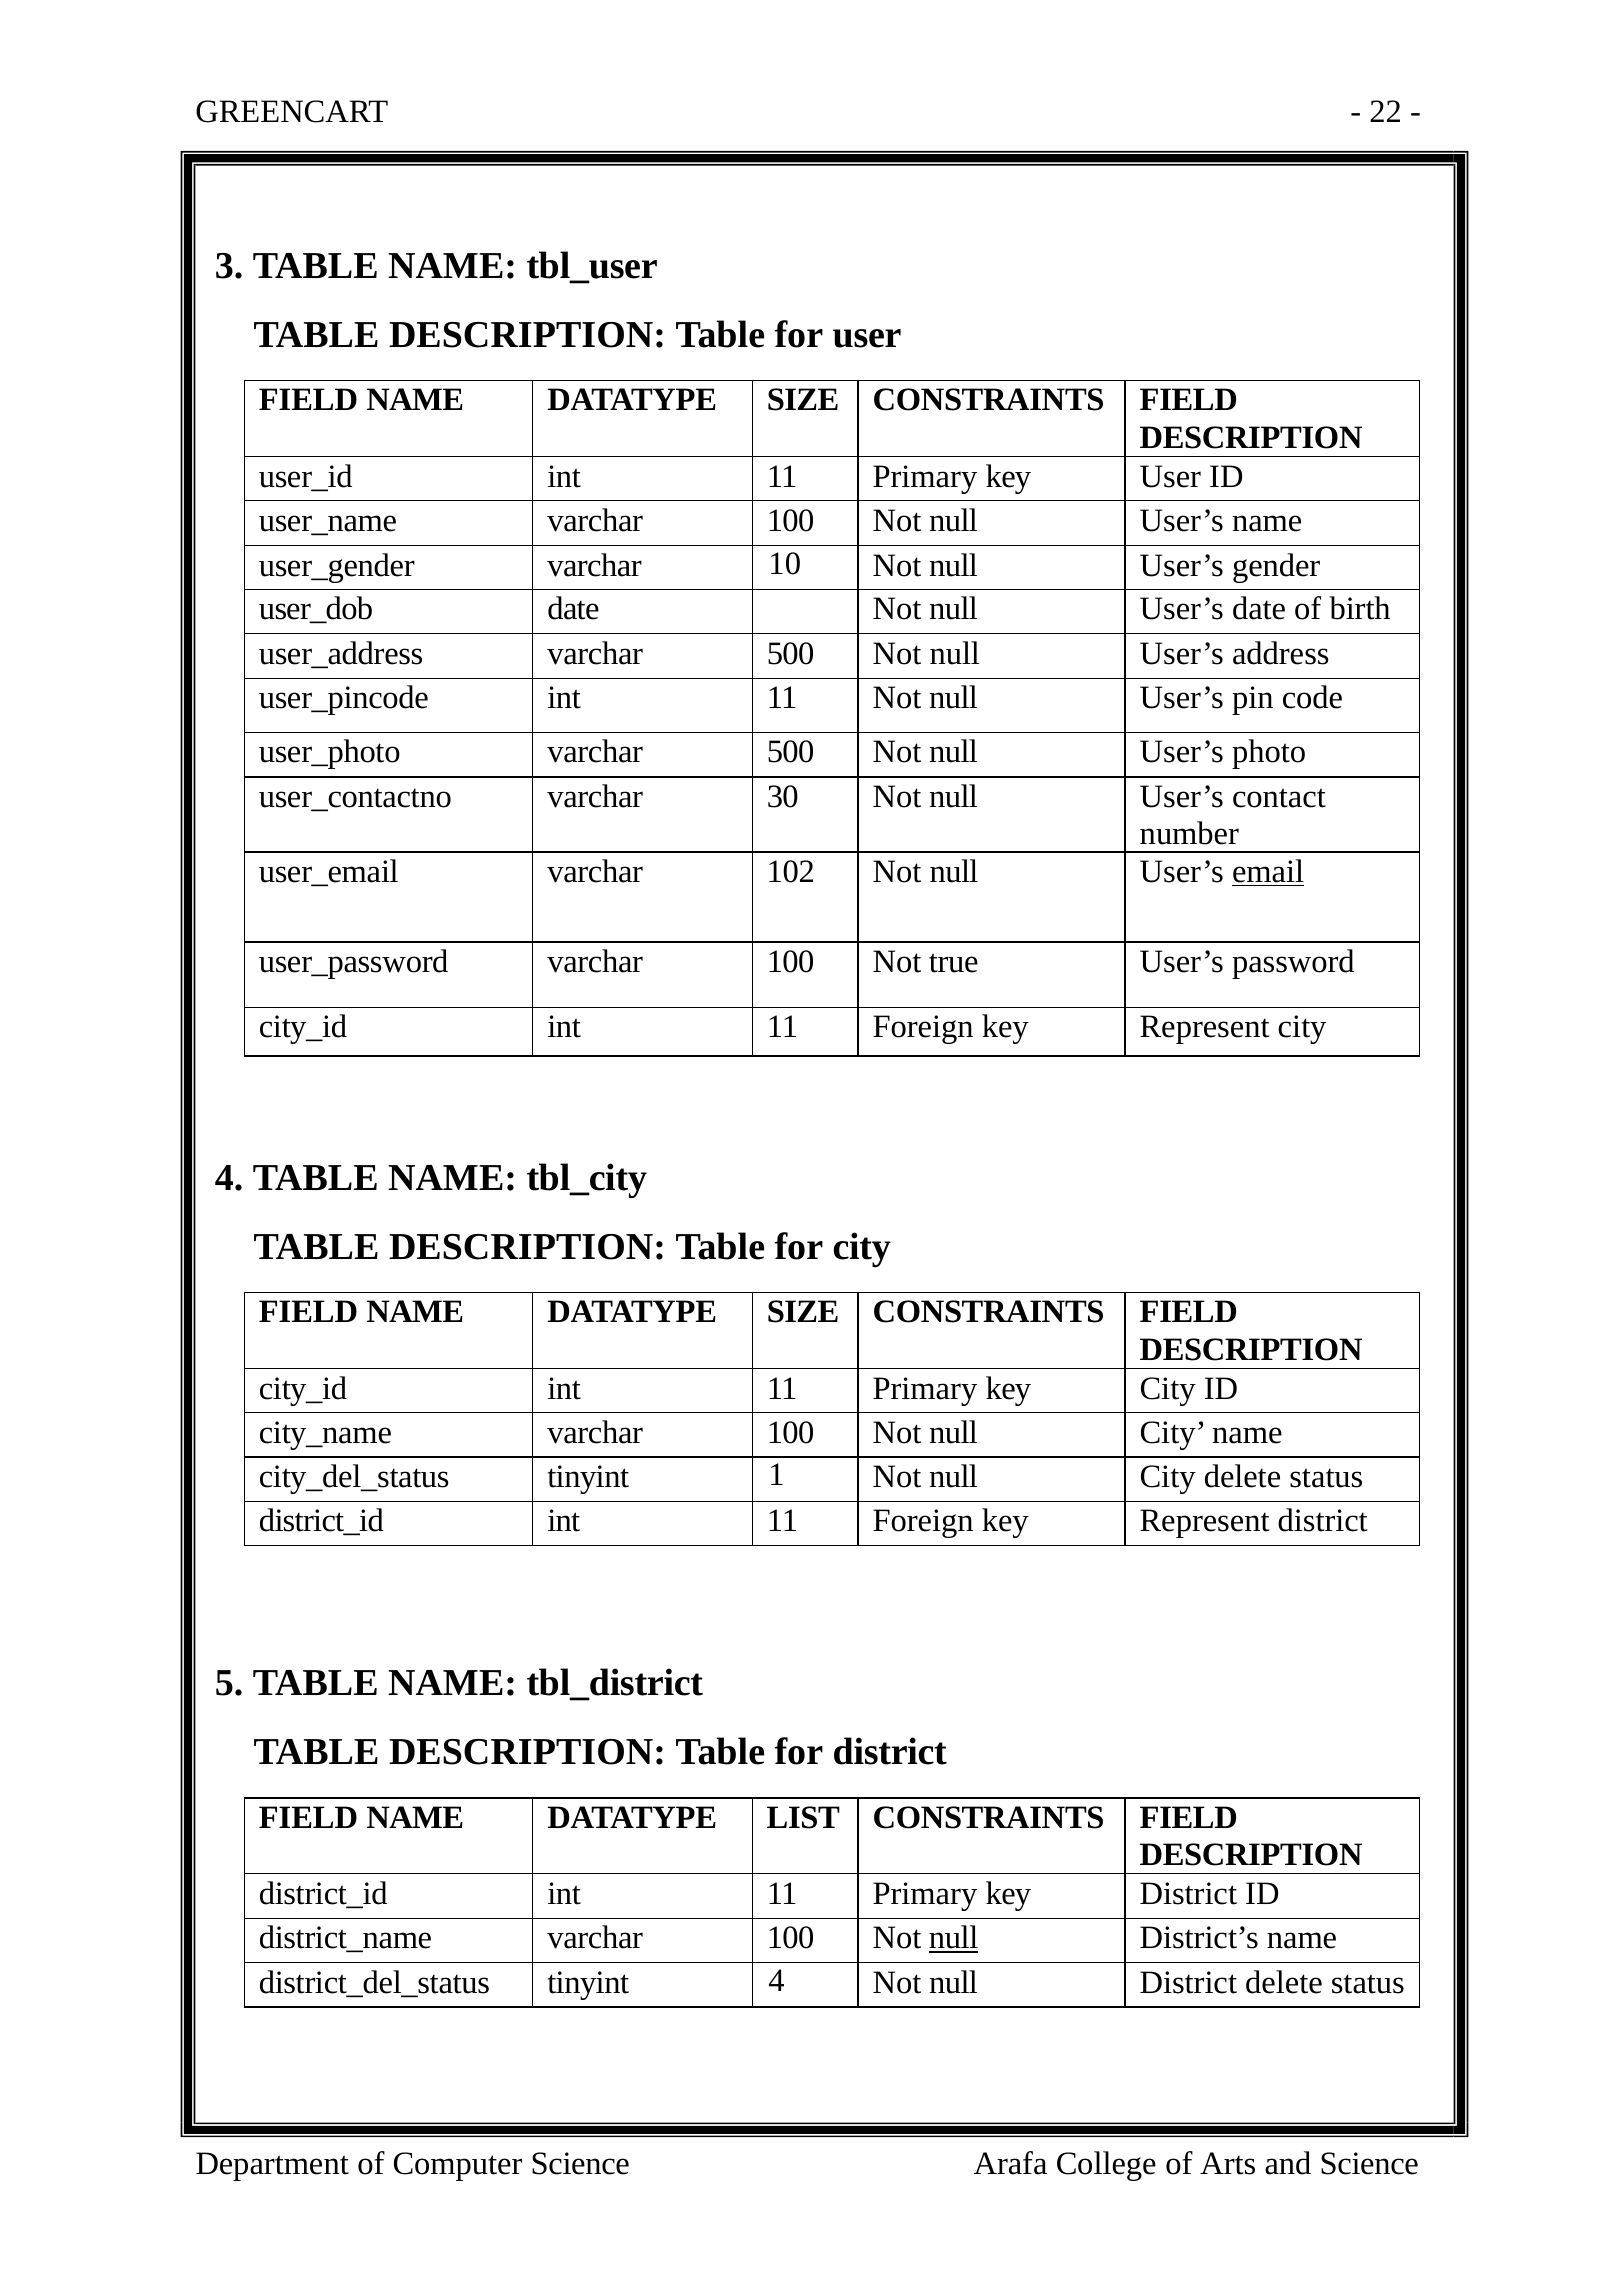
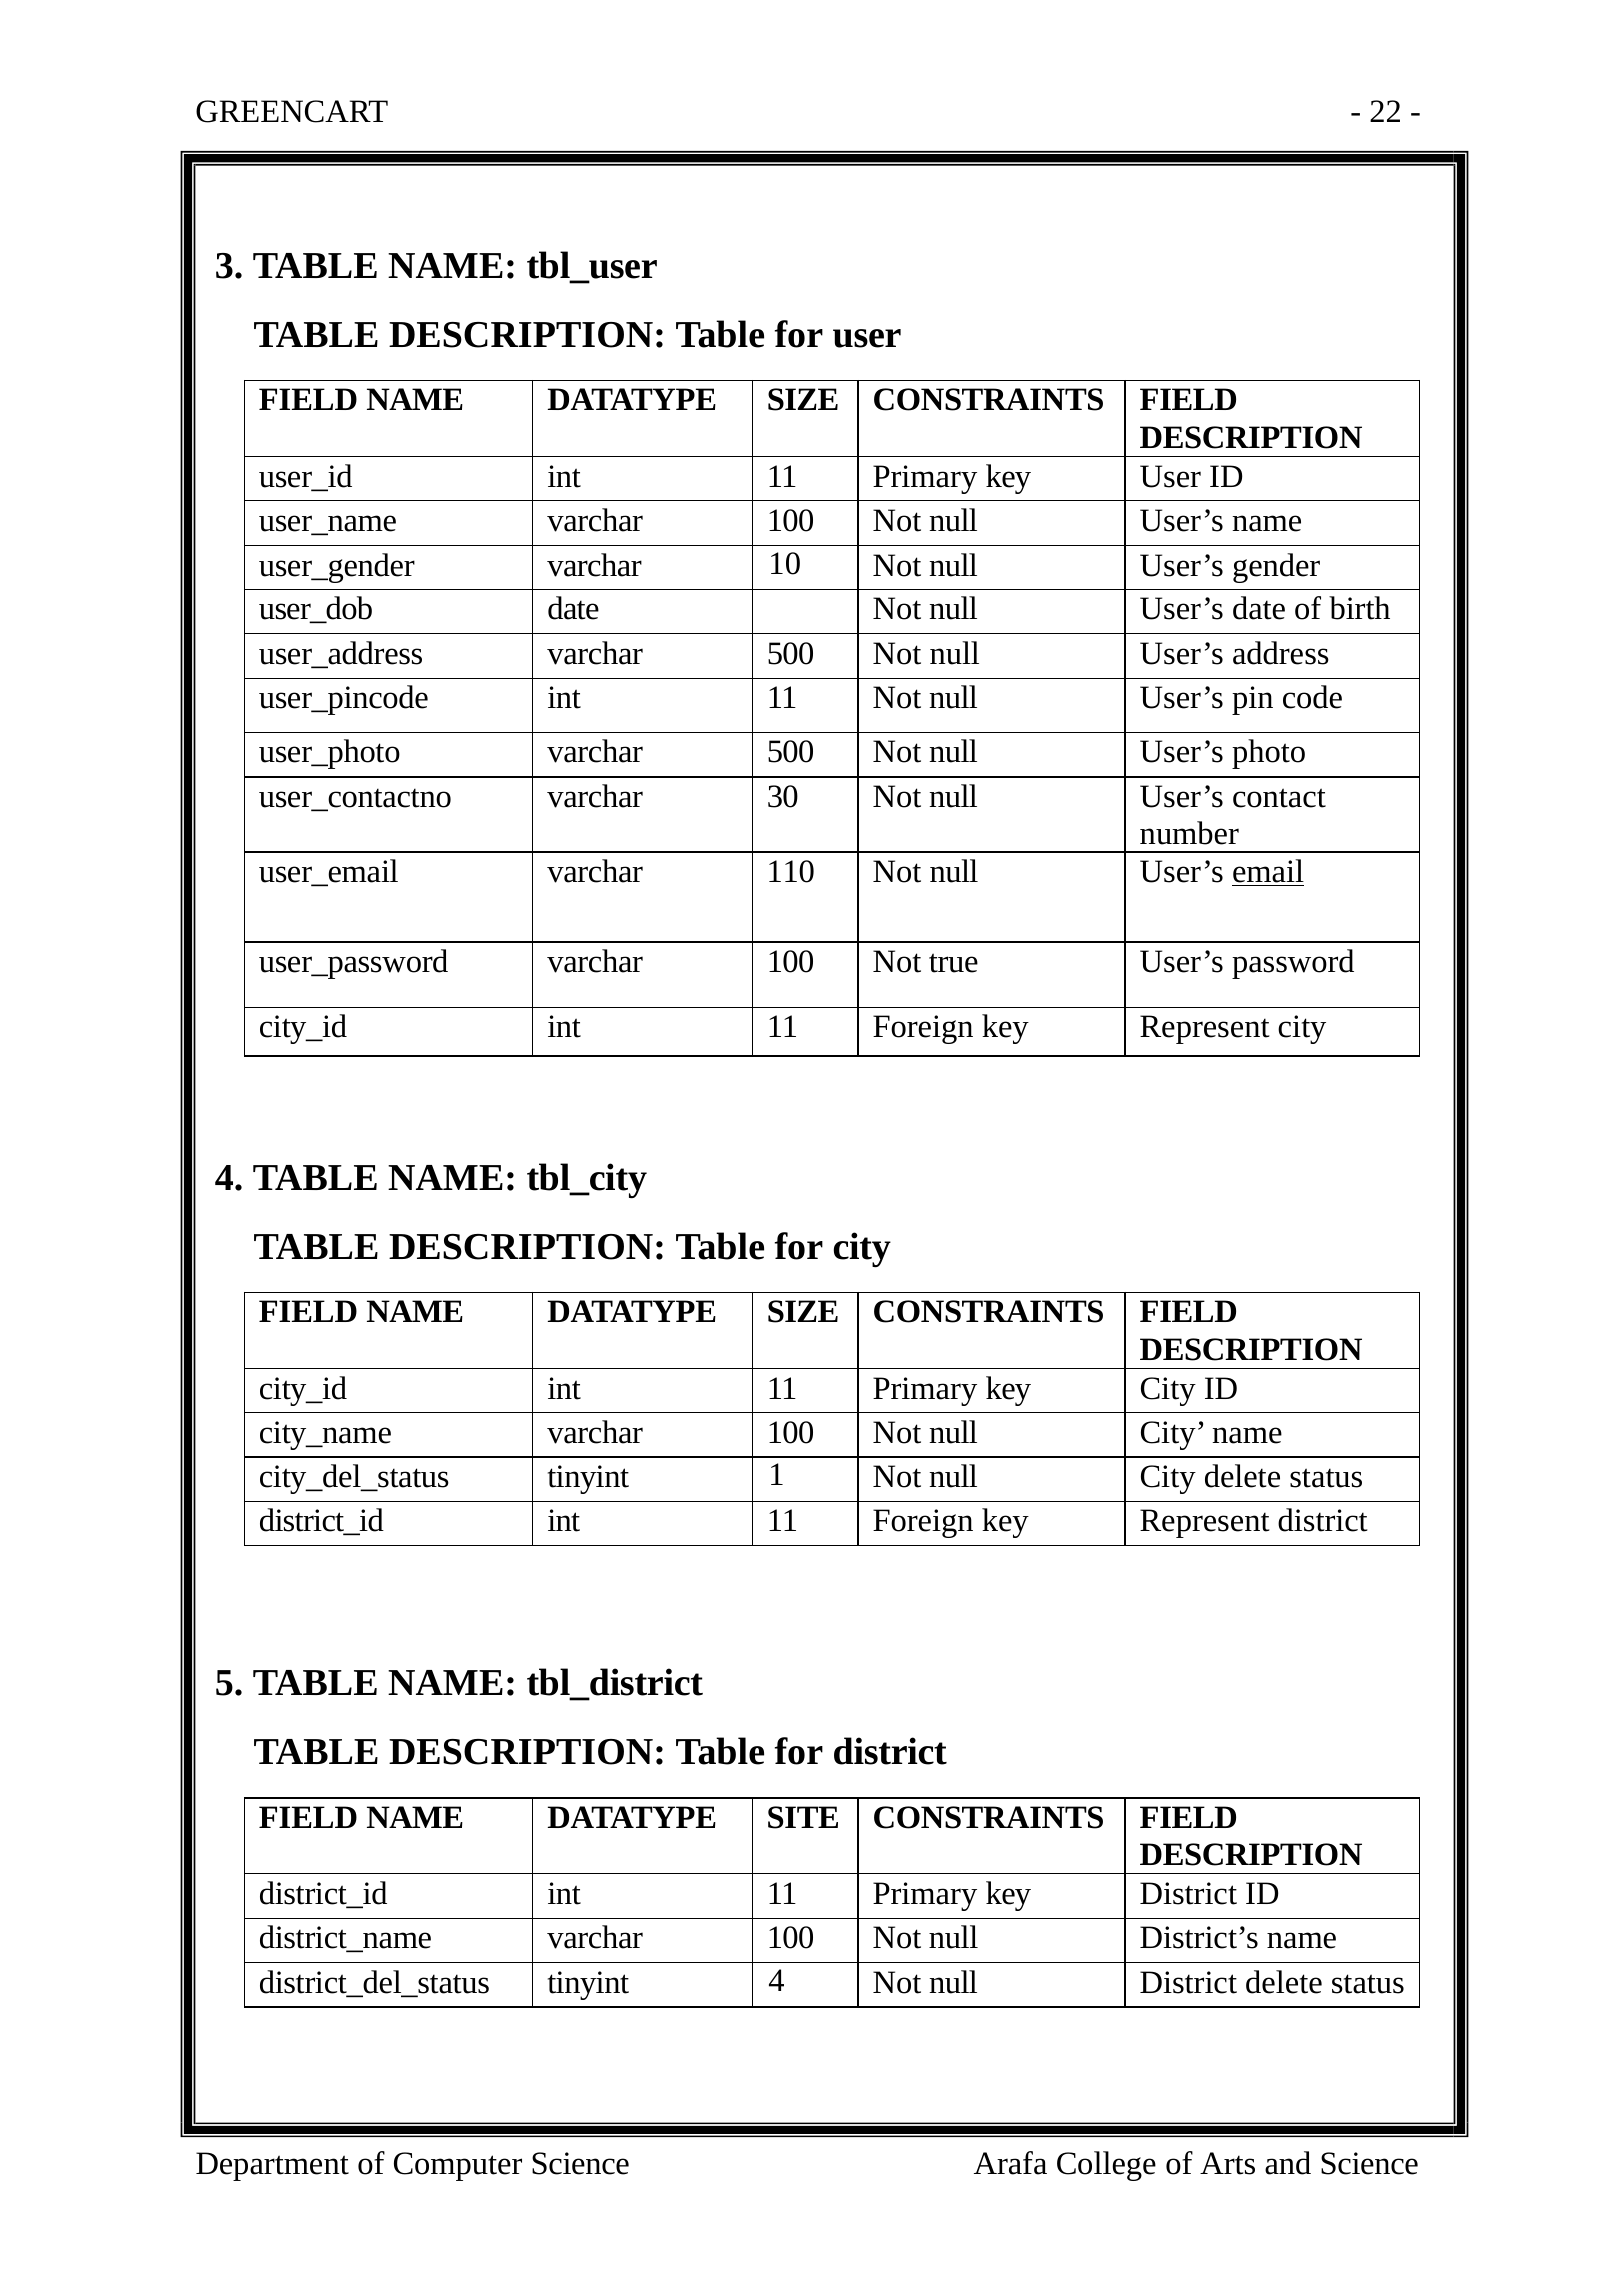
102: 102 -> 110 (791, 872)
LIST: LIST -> SITE (803, 1818)
null underline: present -> none (954, 1939)
